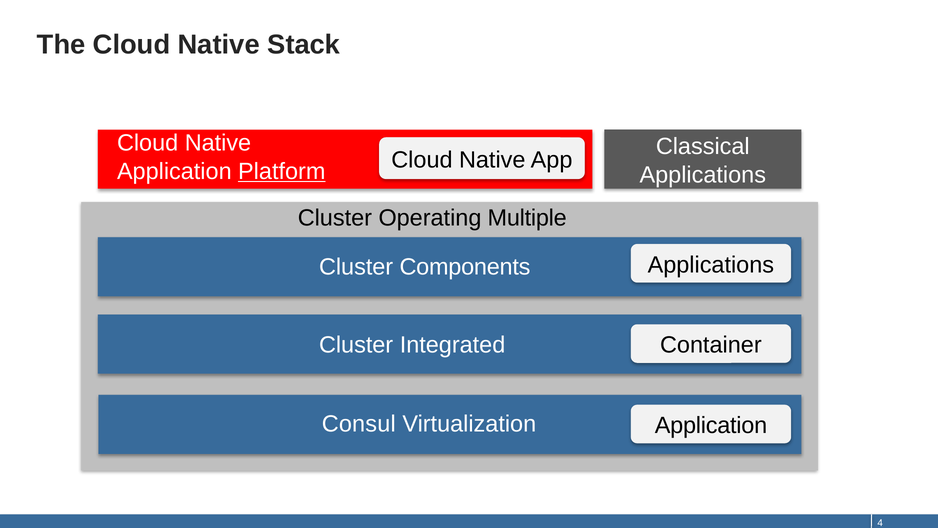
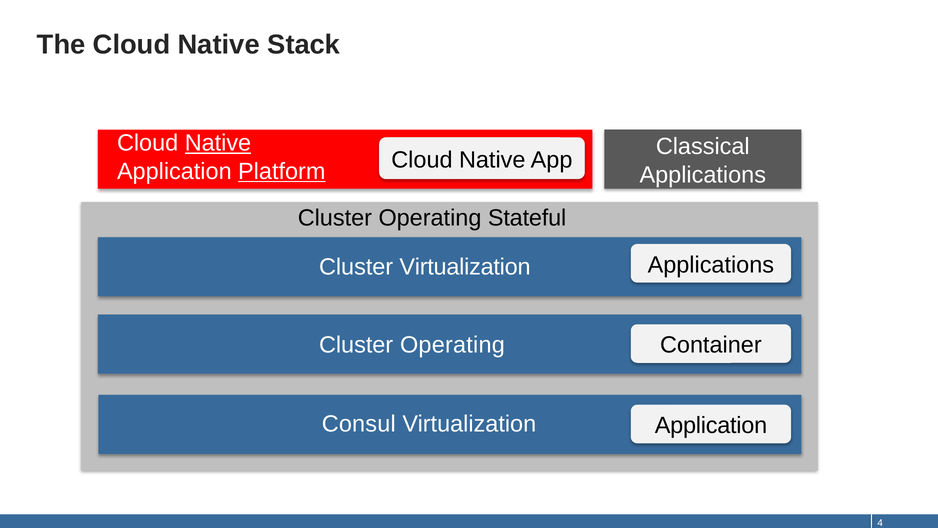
Native underline: none -> present (218, 143)
Multiple: Multiple -> Stateful (527, 218)
Cluster Components: Components -> Virtualization (465, 267)
Integrated: Integrated -> Operating (452, 345)
